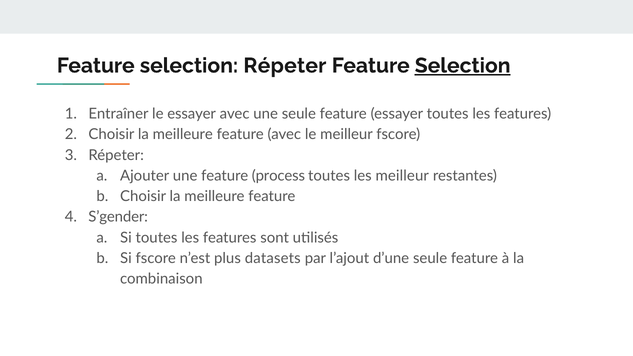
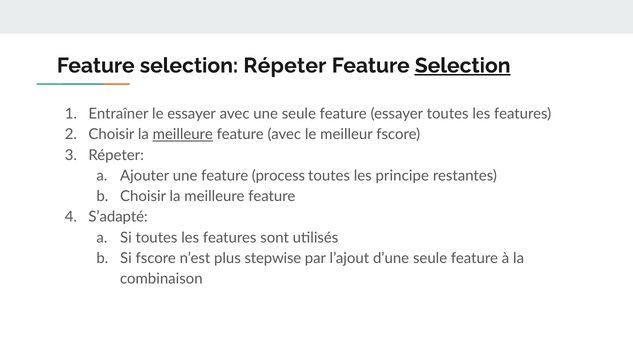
meilleure underline: none -> present (183, 135)
les meilleur: meilleur -> principe (402, 176)
S’gender: S’gender -> S’adapté (118, 217)
datasets: datasets -> stepwise (273, 258)
